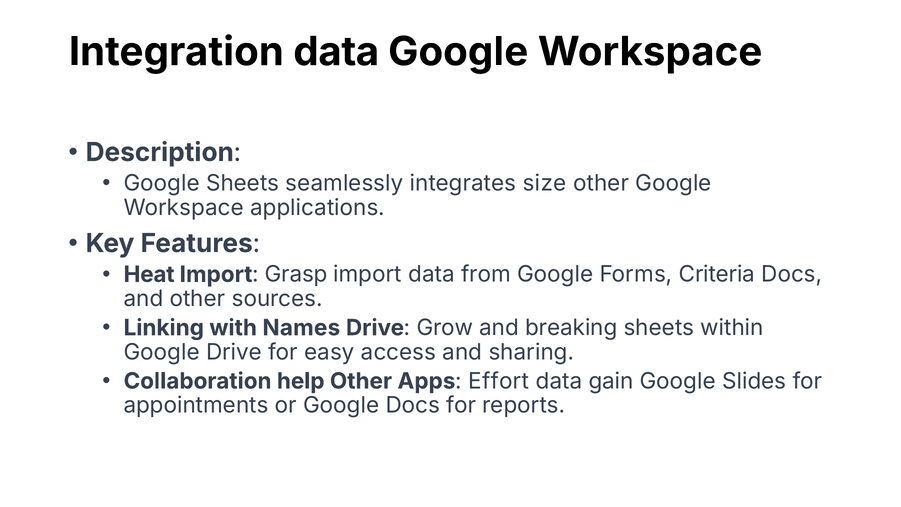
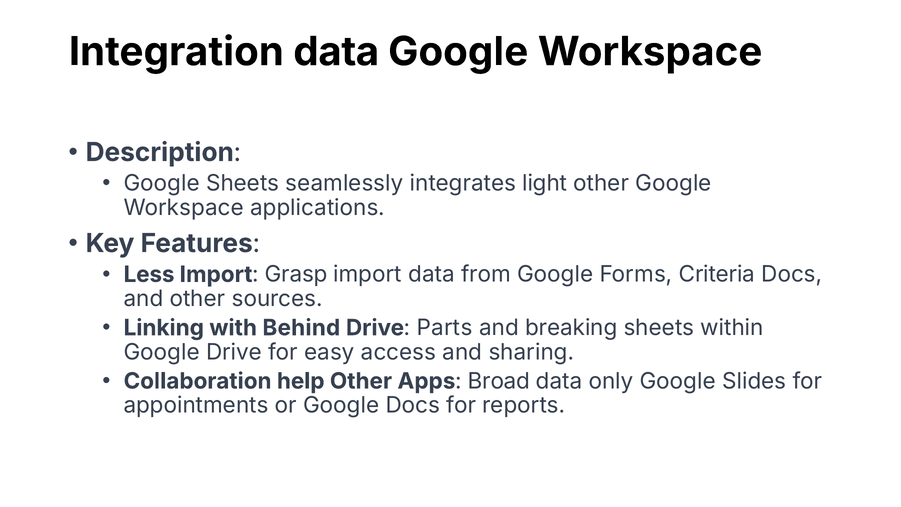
size: size -> light (545, 183)
Heat: Heat -> Less (149, 274)
Names: Names -> Behind (301, 328)
Grow: Grow -> Parts (445, 328)
Effort: Effort -> Broad (499, 381)
gain: gain -> only (611, 381)
